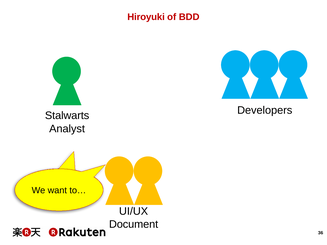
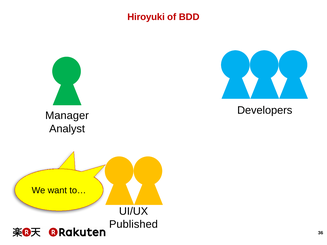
Stalwarts: Stalwarts -> Manager (67, 116)
Document: Document -> Published (133, 225)
